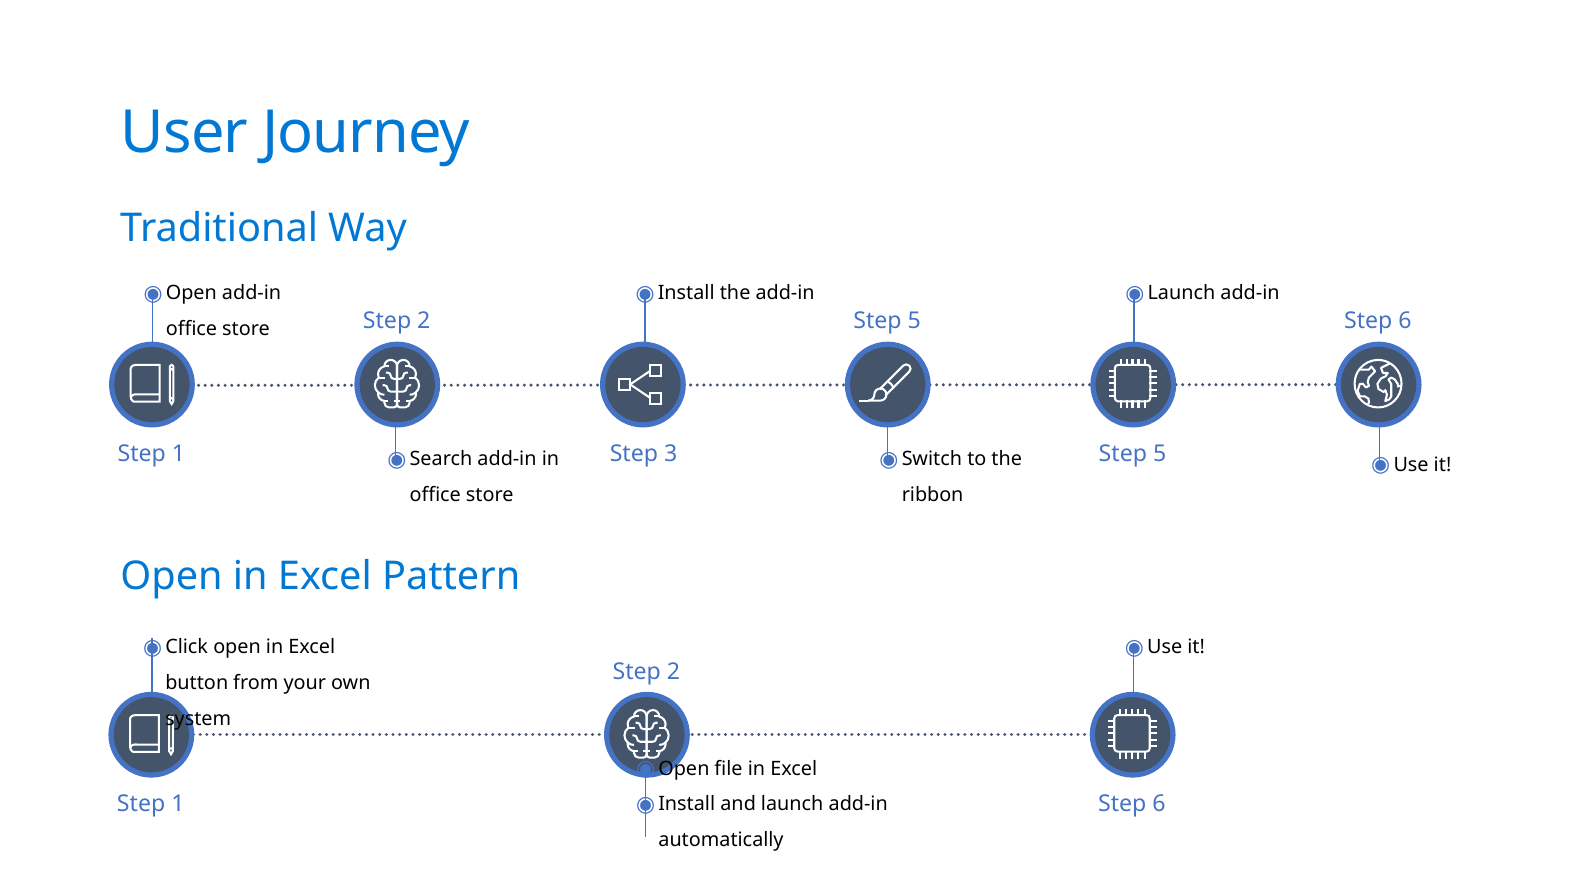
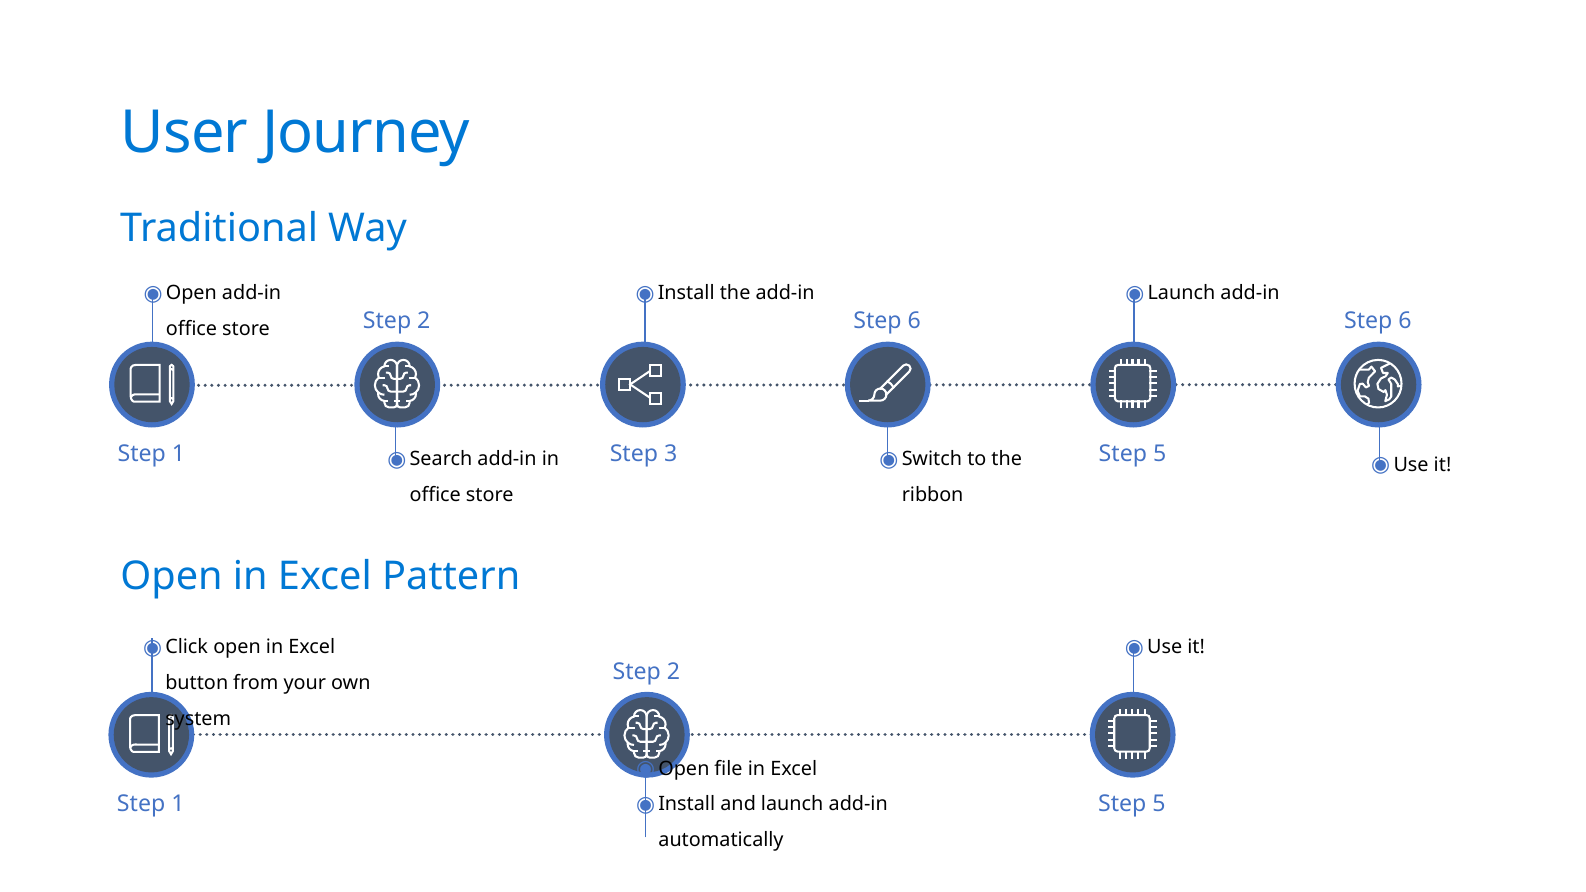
5: 5 -> 6 (914, 321)
6: 6 -> 5 (1159, 804)
